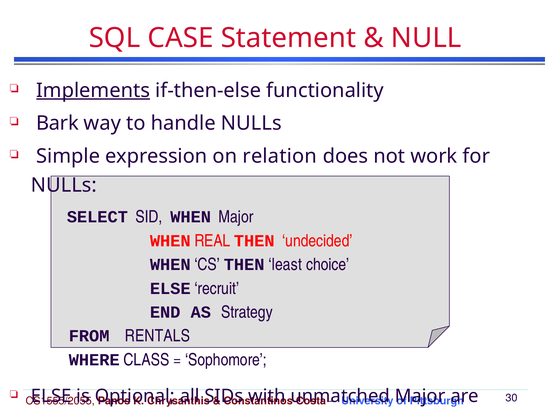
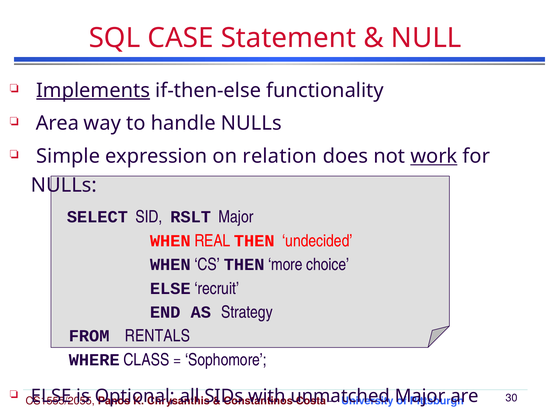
Bark: Bark -> Area (57, 123)
work underline: none -> present (434, 156)
SID WHEN: WHEN -> RSLT (191, 217)
least: least -> more (285, 265)
